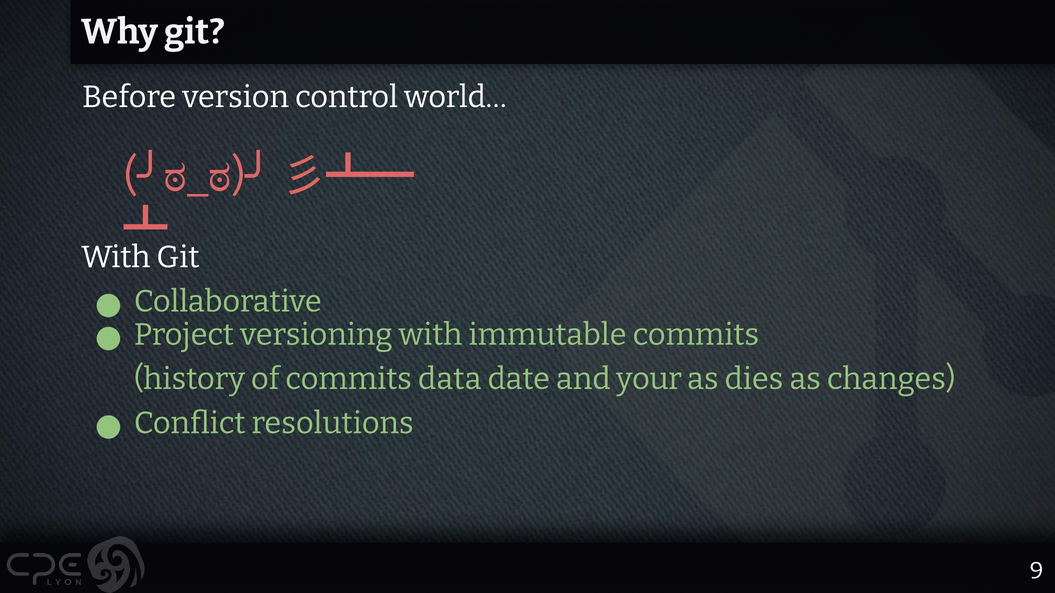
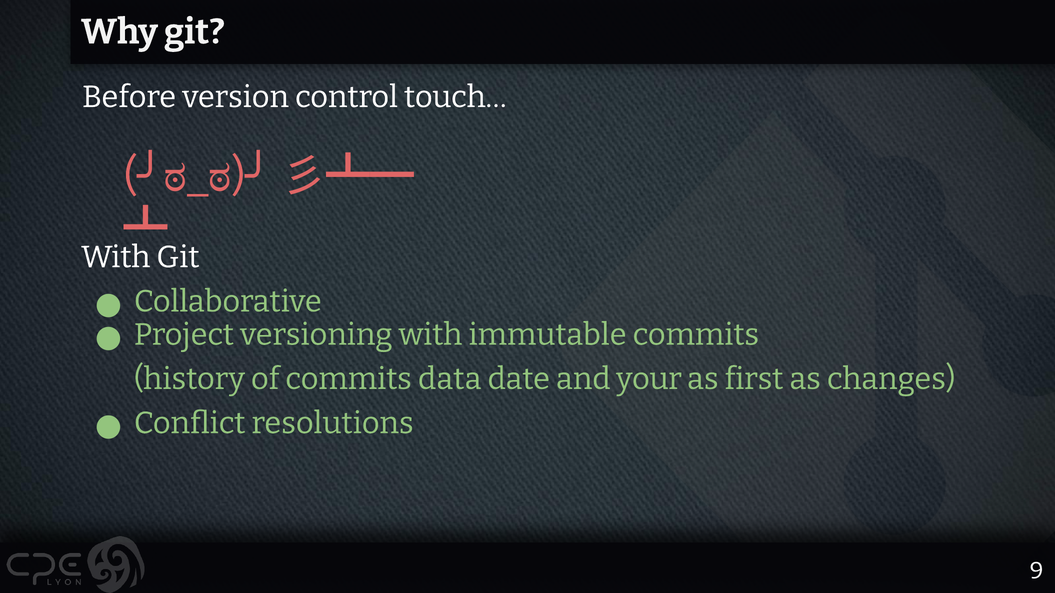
world…: world… -> touch… (455, 97)
dies: dies -> first (754, 379)
